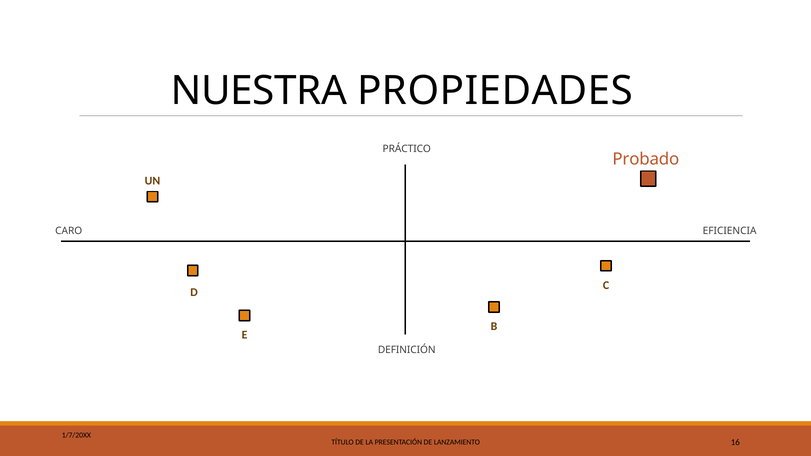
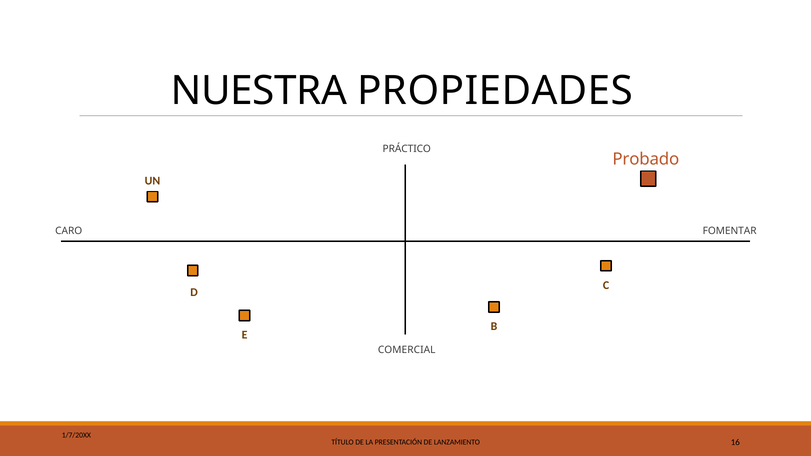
EFICIENCIA: EFICIENCIA -> FOMENTAR (730, 231)
DEFINICIÓN: DEFINICIÓN -> COMERCIAL (407, 350)
